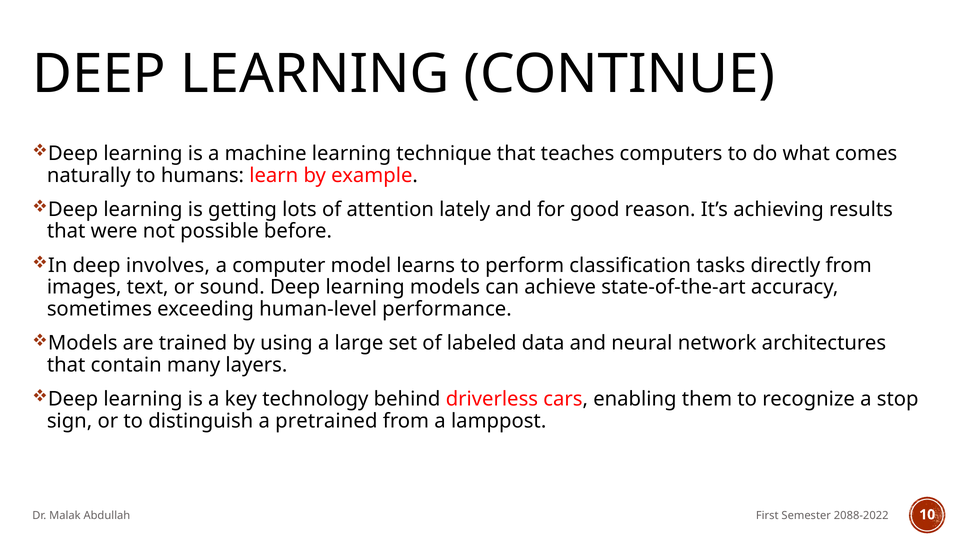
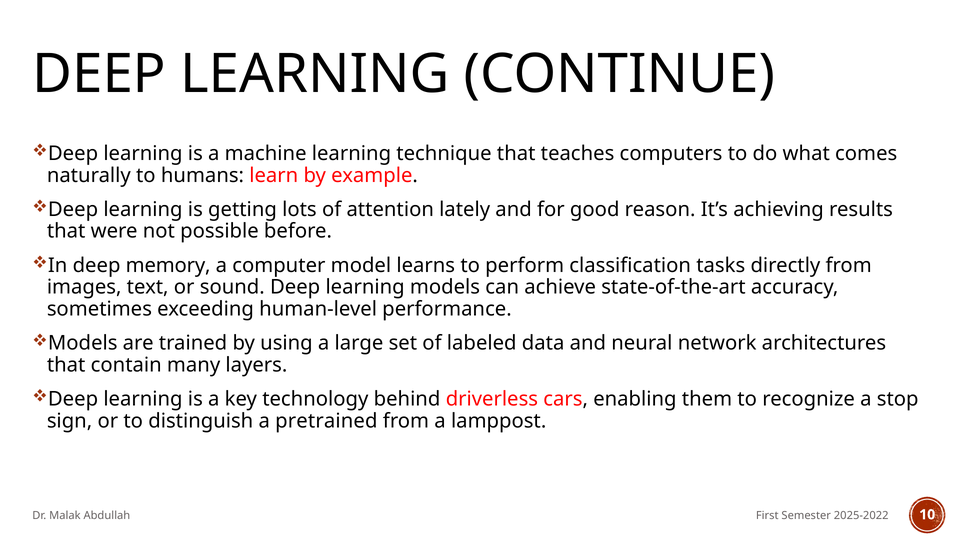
involves: involves -> memory (168, 265)
2088-2022: 2088-2022 -> 2025-2022 (861, 515)
